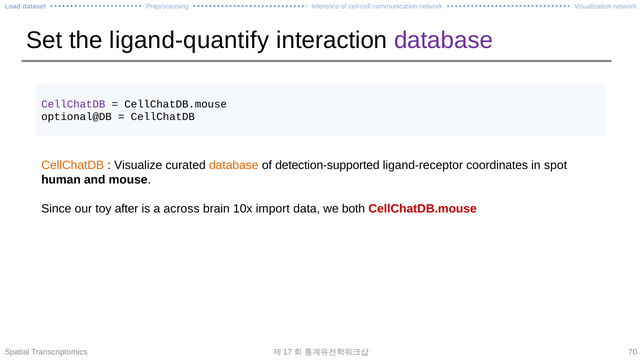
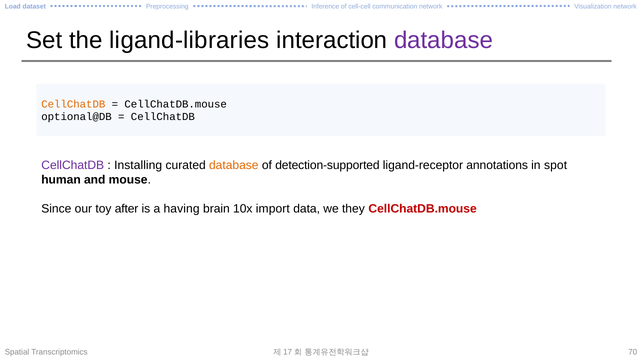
ligand-quantify: ligand-quantify -> ligand-libraries (189, 40)
CellChatDB colour: purple -> orange (73, 104)
CellChatDB colour: orange -> purple (73, 165)
Visualize: Visualize -> Installing (138, 165)
coordinates: coordinates -> annotations (497, 165)
across: across -> having (182, 209)
both: both -> they (353, 209)
